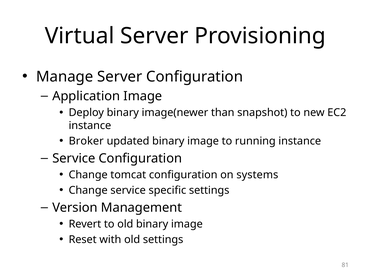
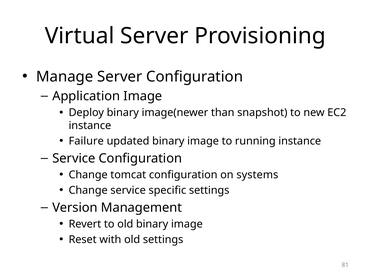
Broker: Broker -> Failure (86, 141)
